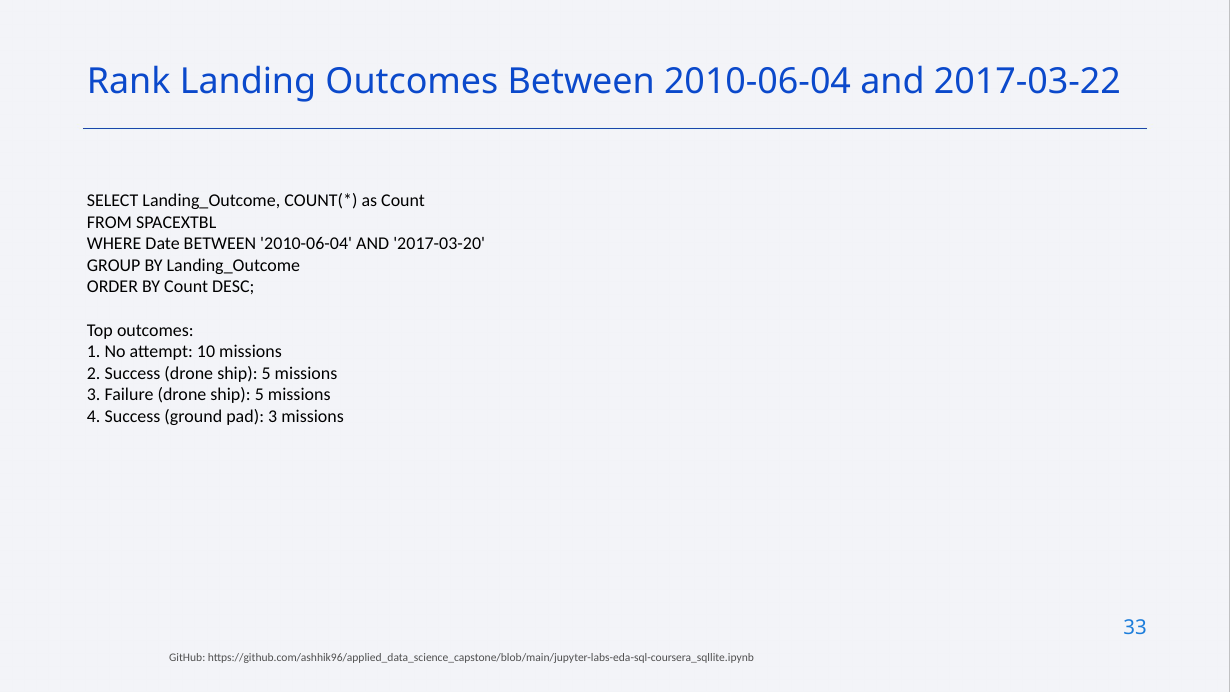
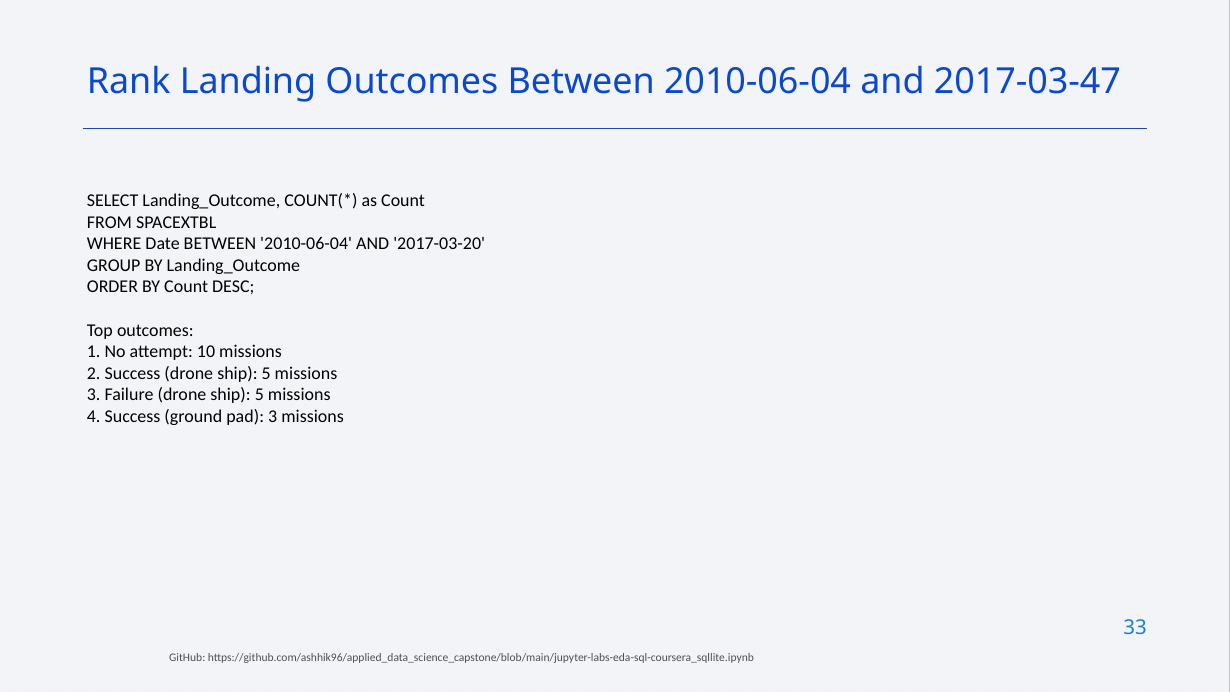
2017-03-22: 2017-03-22 -> 2017-03-47 (1027, 82)
